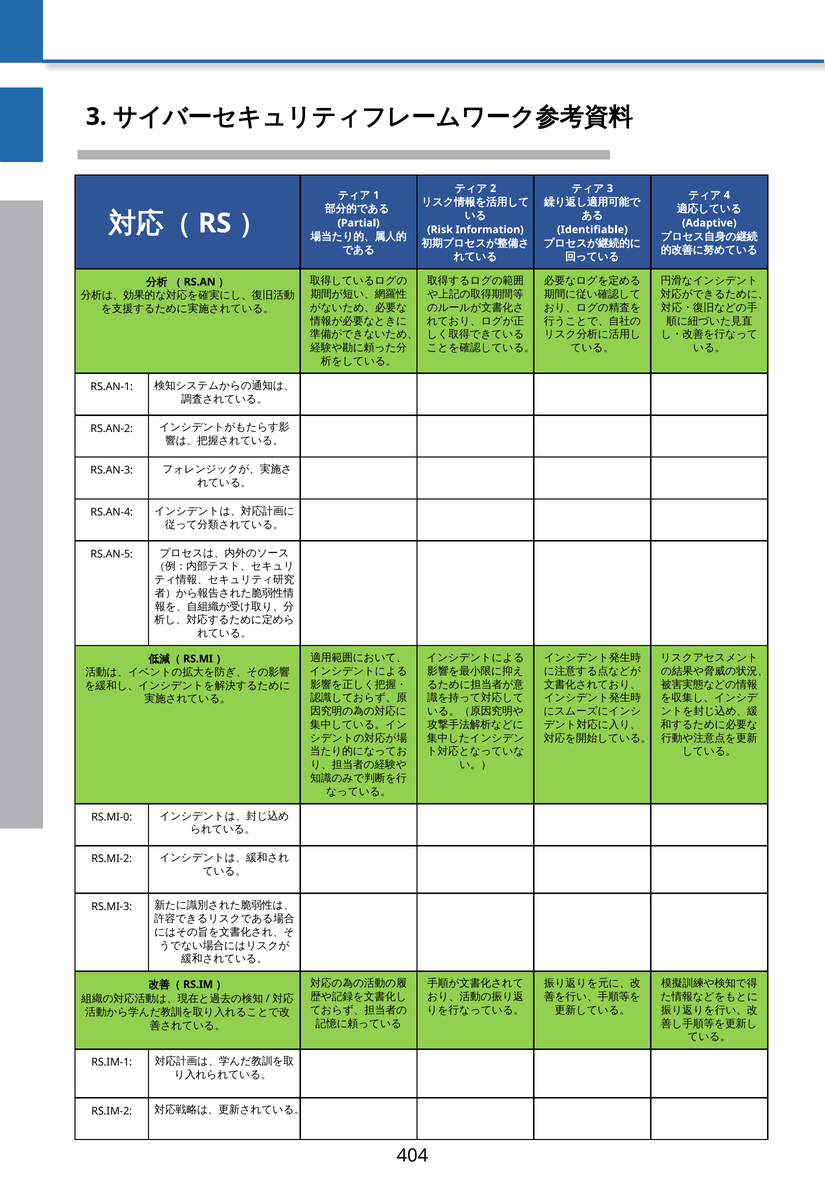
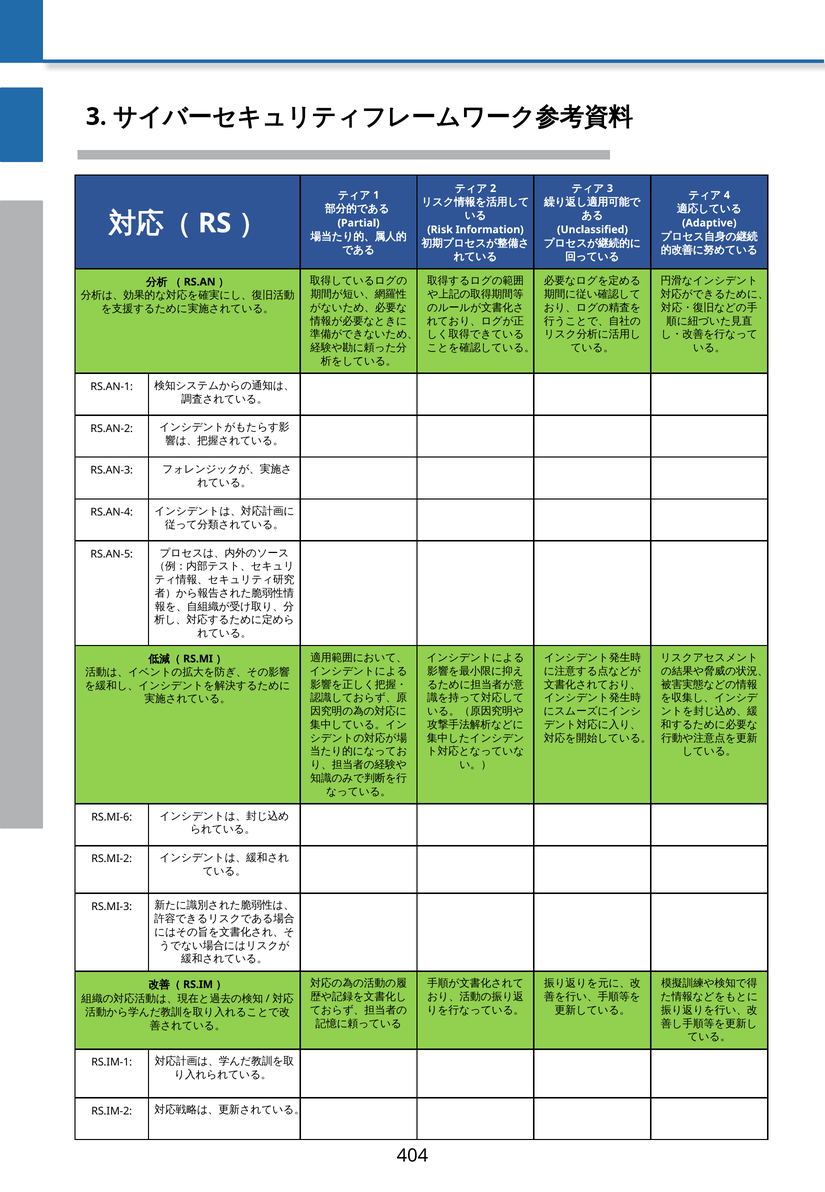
Identifiable: Identifiable -> Unclassified (592, 230)
RS.MI-0: RS.MI-0 -> RS.MI-6 (112, 817)
